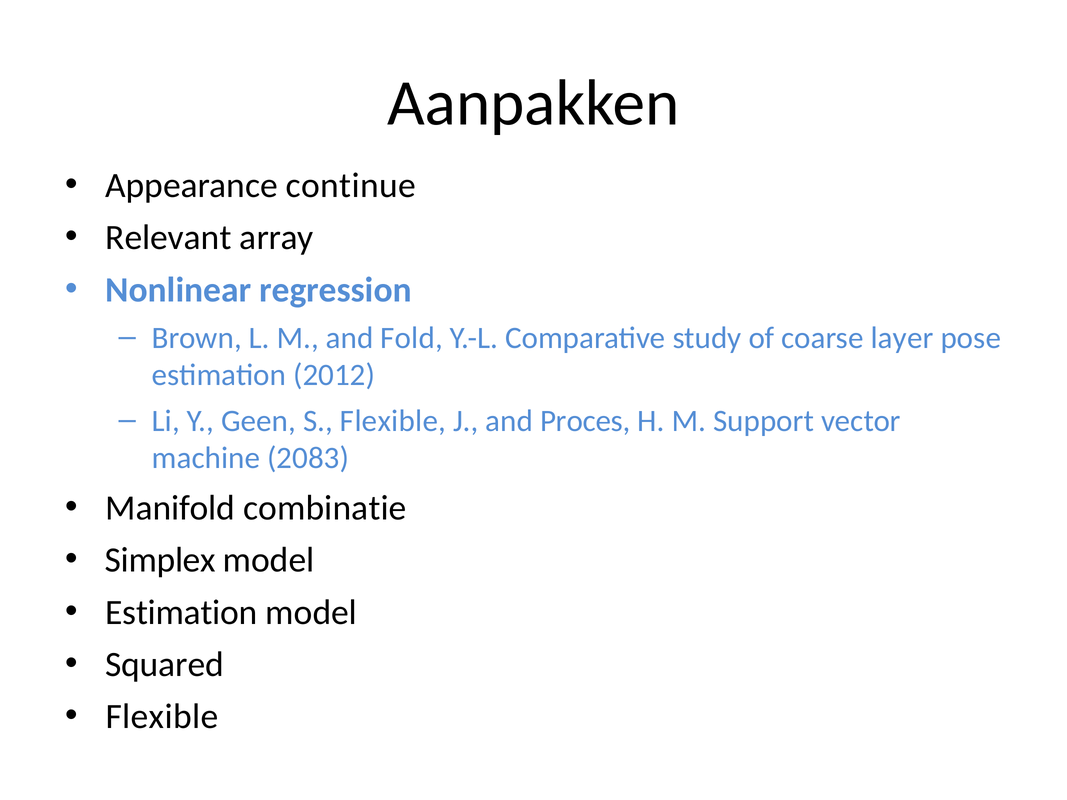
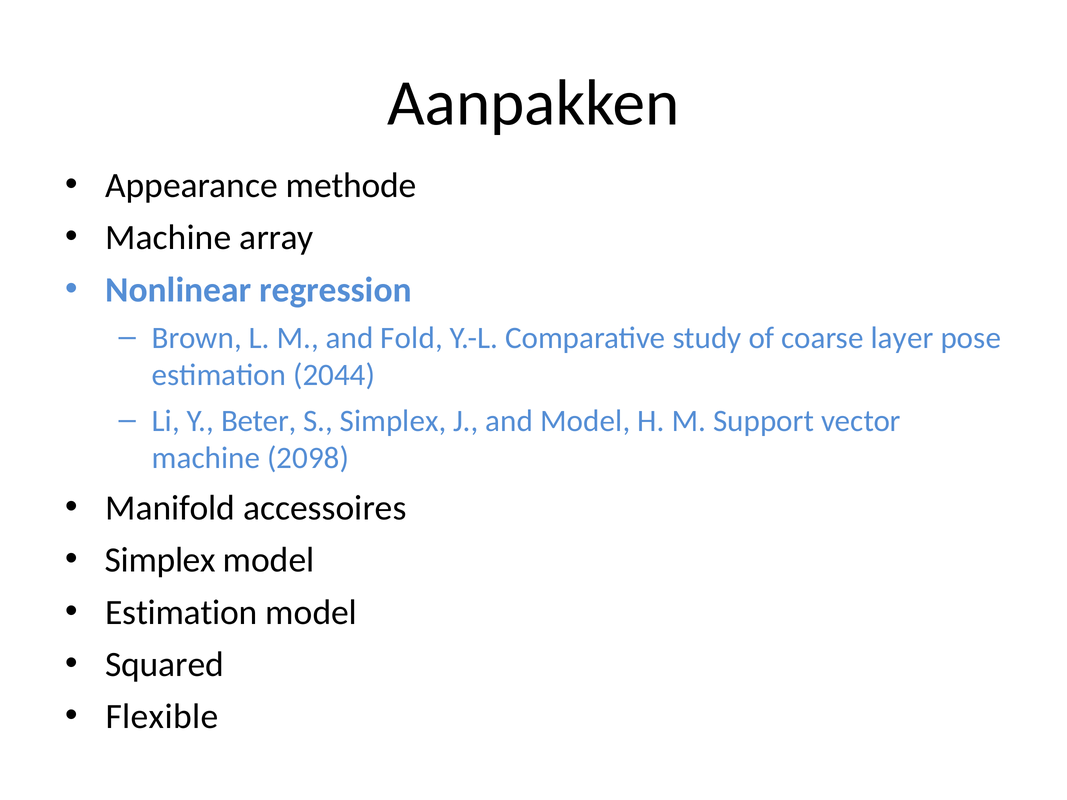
continue: continue -> methode (351, 186)
Relevant: Relevant -> Machine (168, 238)
2012: 2012 -> 2044 (334, 375)
Geen: Geen -> Beter (259, 421)
S Flexible: Flexible -> Simplex (393, 421)
and Proces: Proces -> Model (585, 421)
2083: 2083 -> 2098 (308, 458)
combinatie: combinatie -> accessoires (325, 508)
